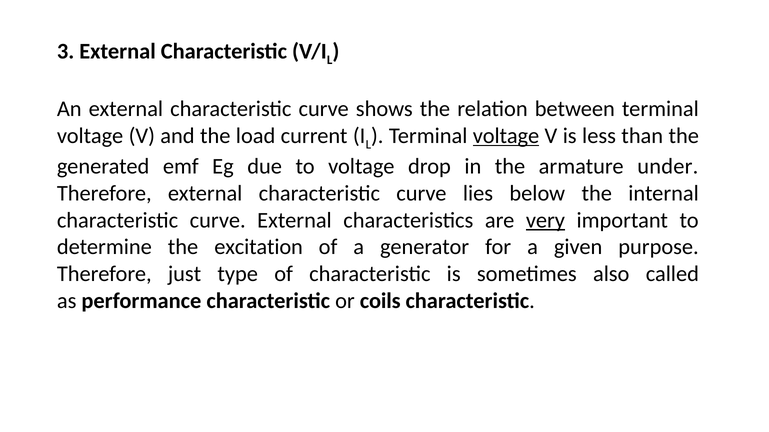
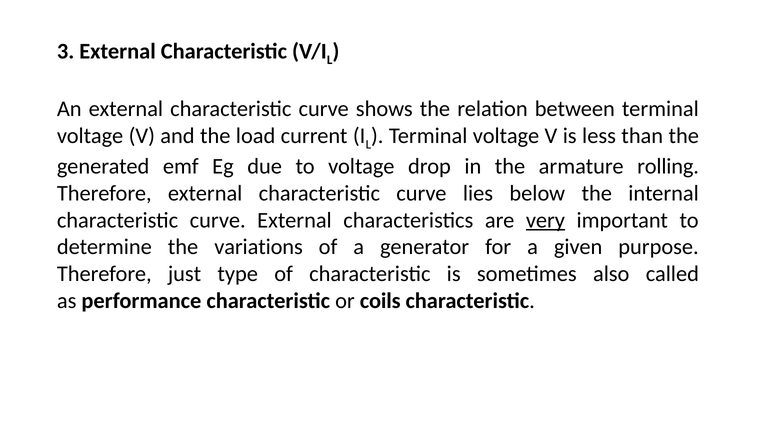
voltage underline: present -> none (506, 136)
under: under -> rolling (668, 167)
excitation: excitation -> variations (259, 247)
